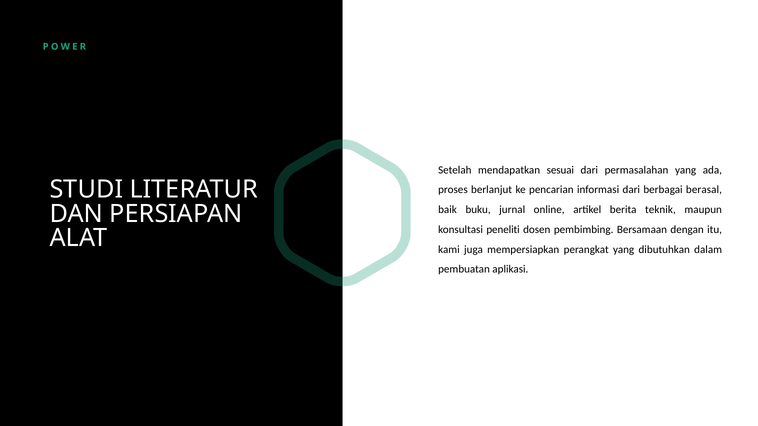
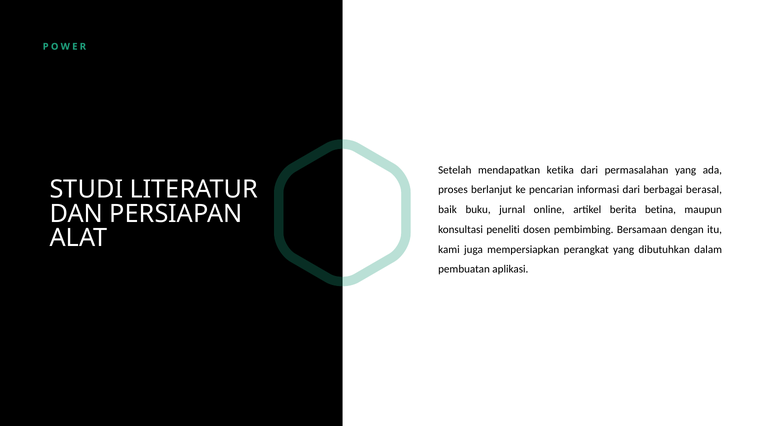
sesuai: sesuai -> ketika (560, 170)
teknik: teknik -> betina (660, 210)
